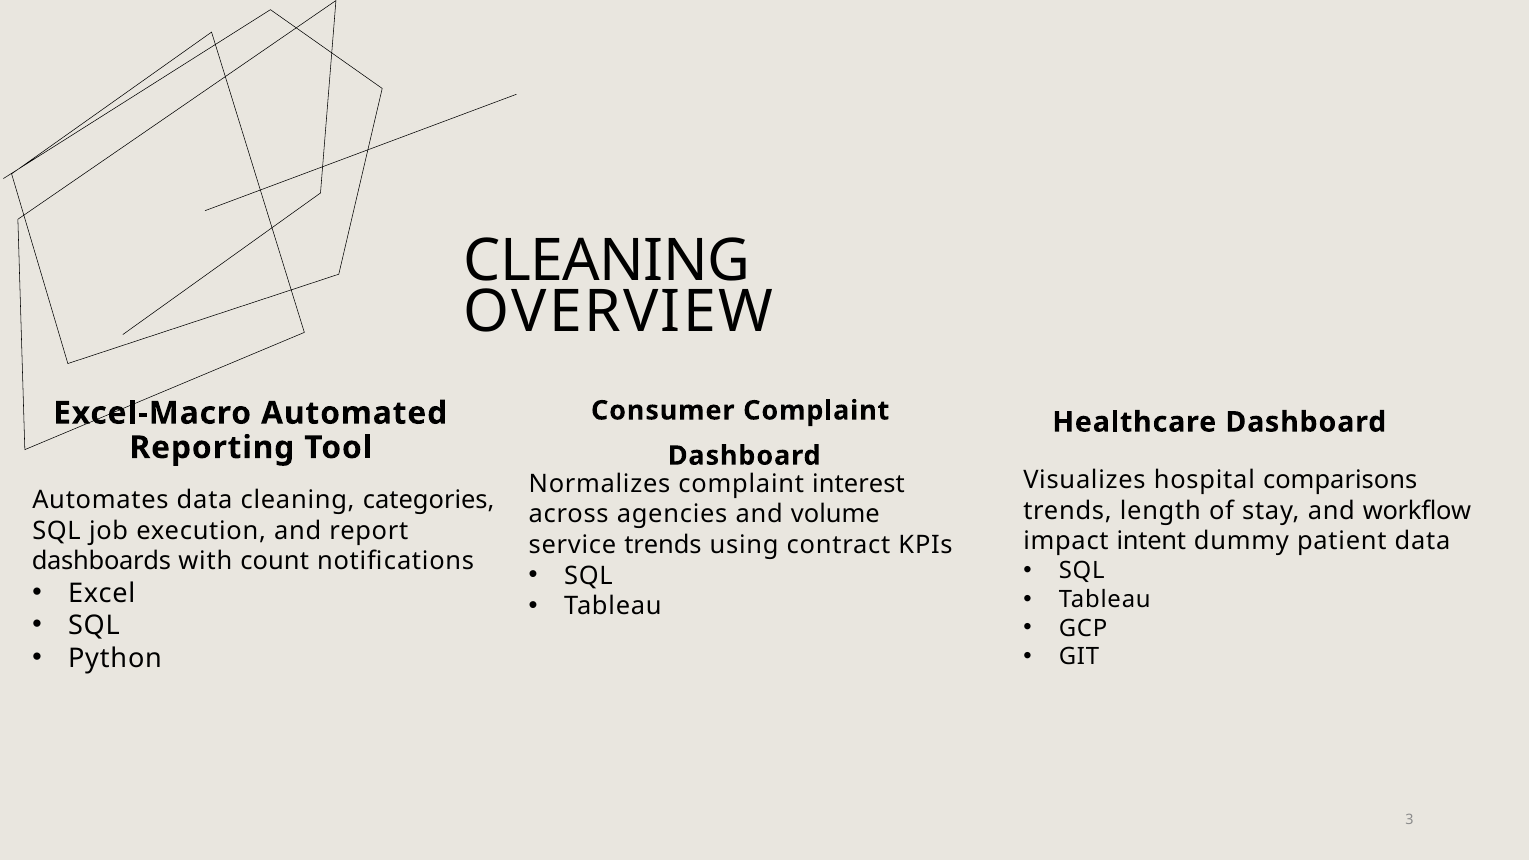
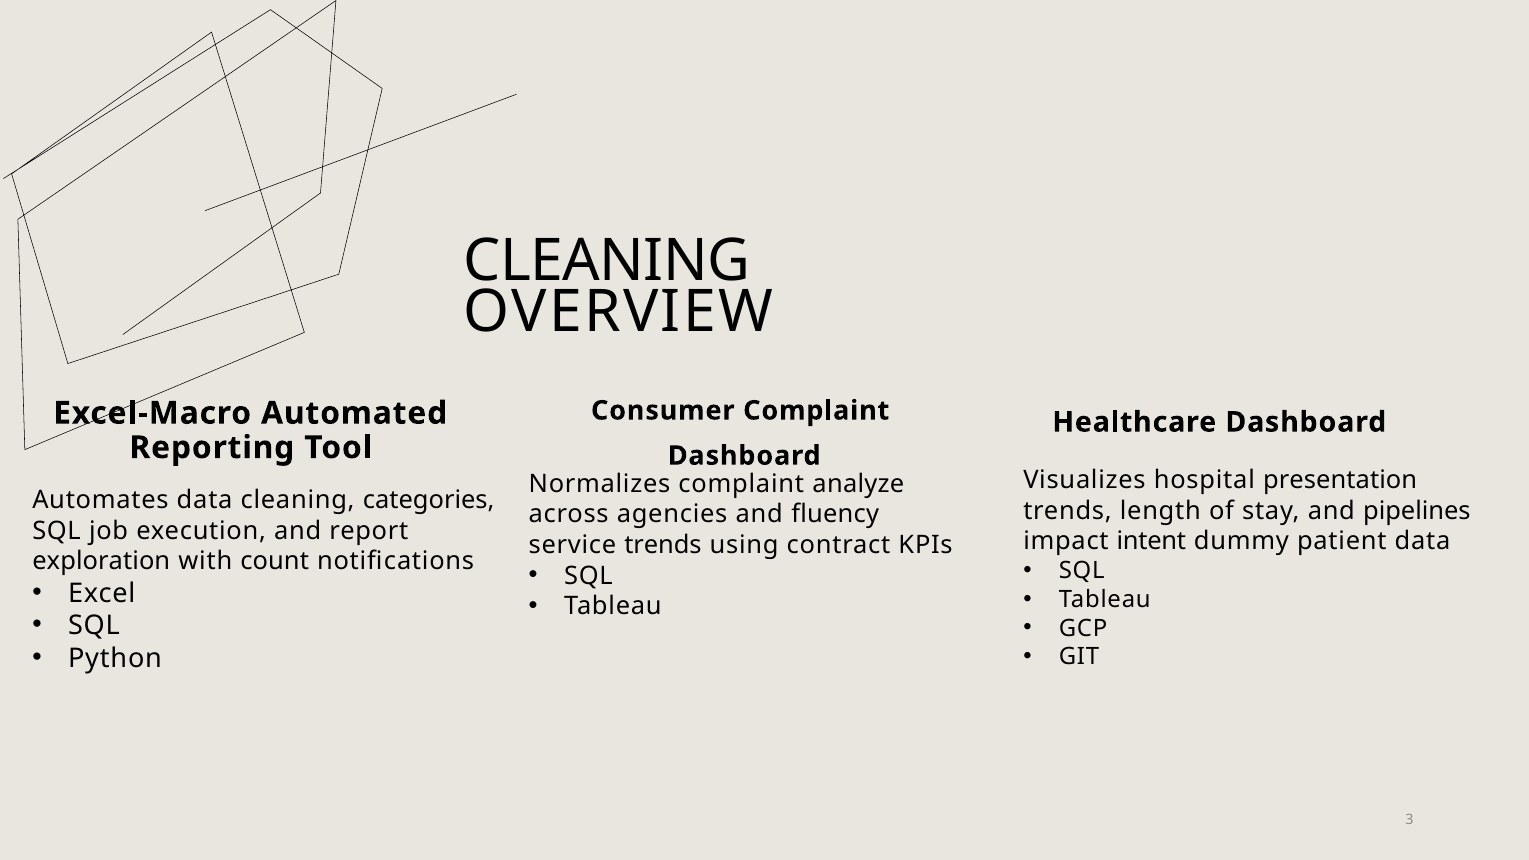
comparisons: comparisons -> presentation (1340, 480)
interest: interest -> analyze (858, 484)
workflow: workflow -> pipelines (1417, 511)
volume: volume -> fluency (835, 515)
dashboards: dashboards -> exploration (101, 561)
